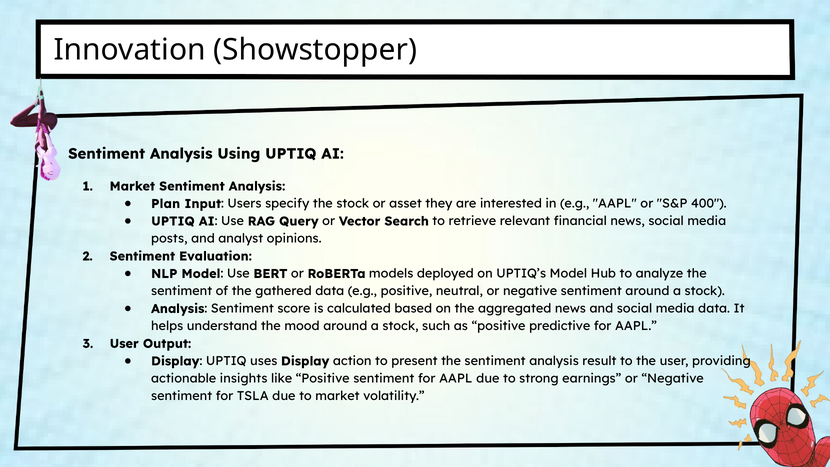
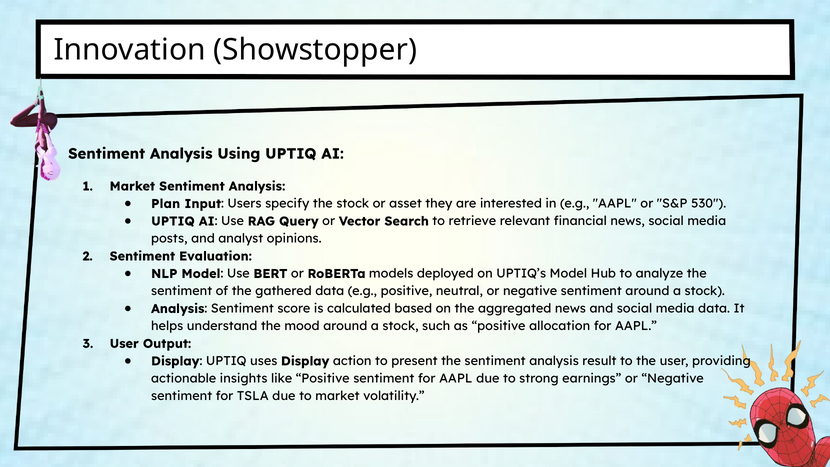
400: 400 -> 530 (709, 204)
predictive: predictive -> allocation (560, 326)
